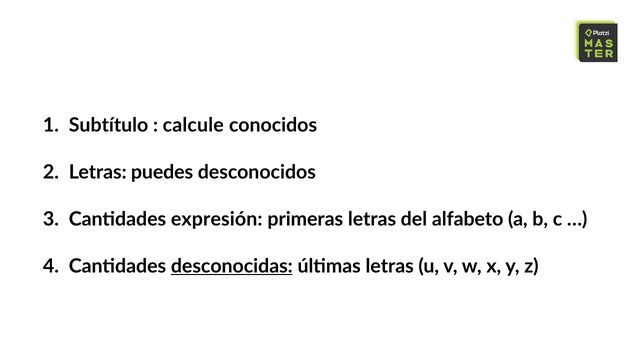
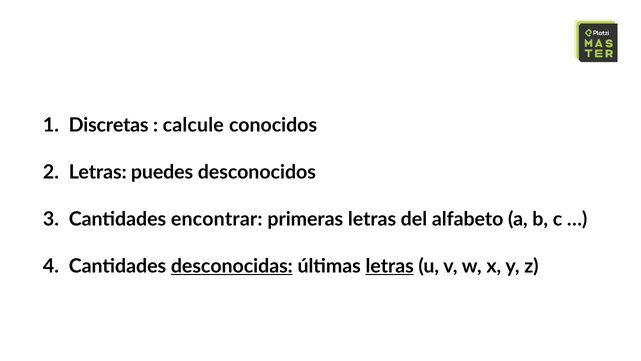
Subtítulo: Subtítulo -> Discretas (109, 125)
expresión: expresión -> encontrar (217, 219)
letras underline: none -> present (390, 266)
